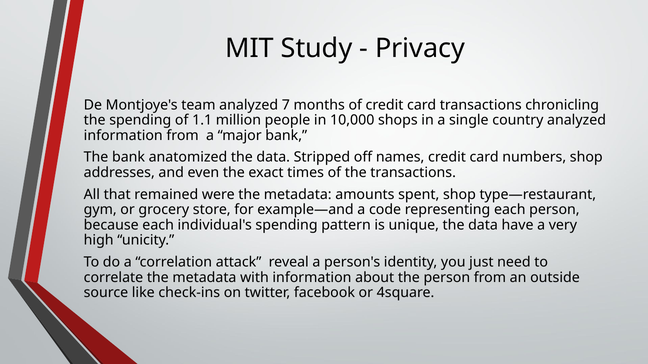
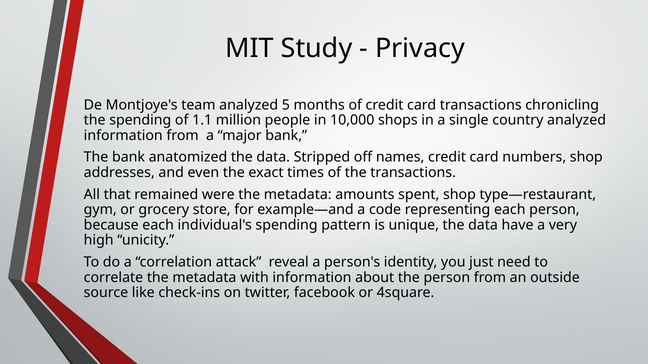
7: 7 -> 5 (286, 105)
